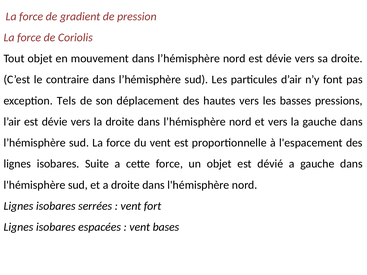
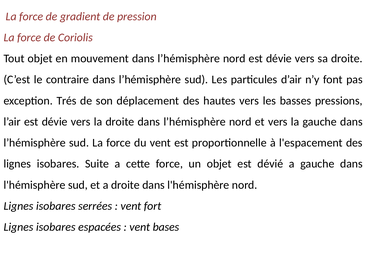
Tels: Tels -> Trés (66, 101)
